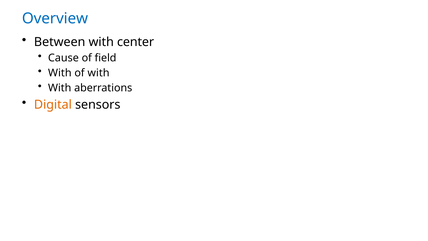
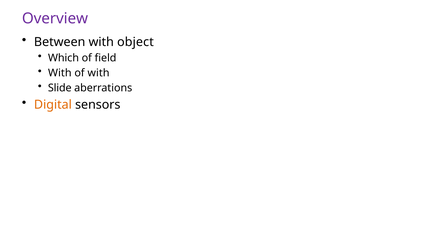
Overview colour: blue -> purple (55, 18)
center: center -> object (135, 42)
Cause: Cause -> Which (63, 58)
With: With -> Slide (60, 88)
